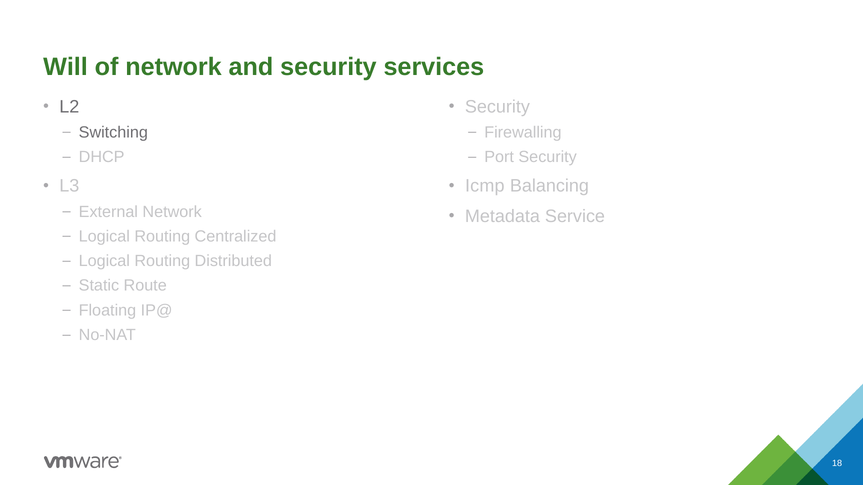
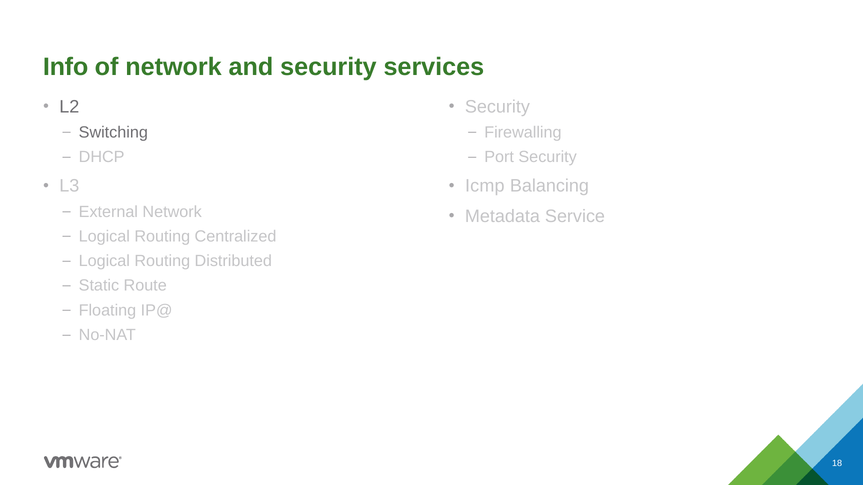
Will: Will -> Info (66, 67)
